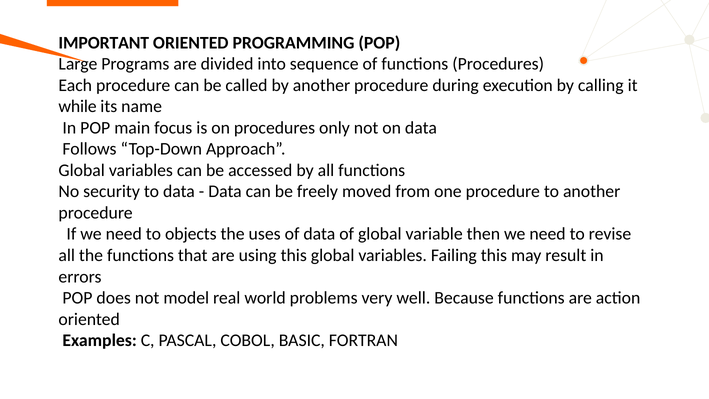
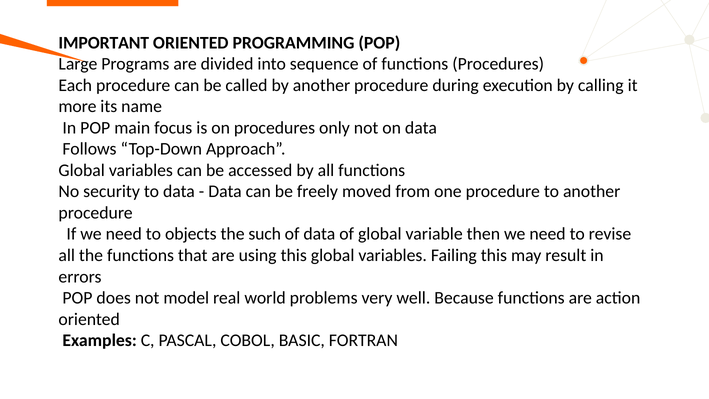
while: while -> more (78, 106)
uses: uses -> such (265, 234)
